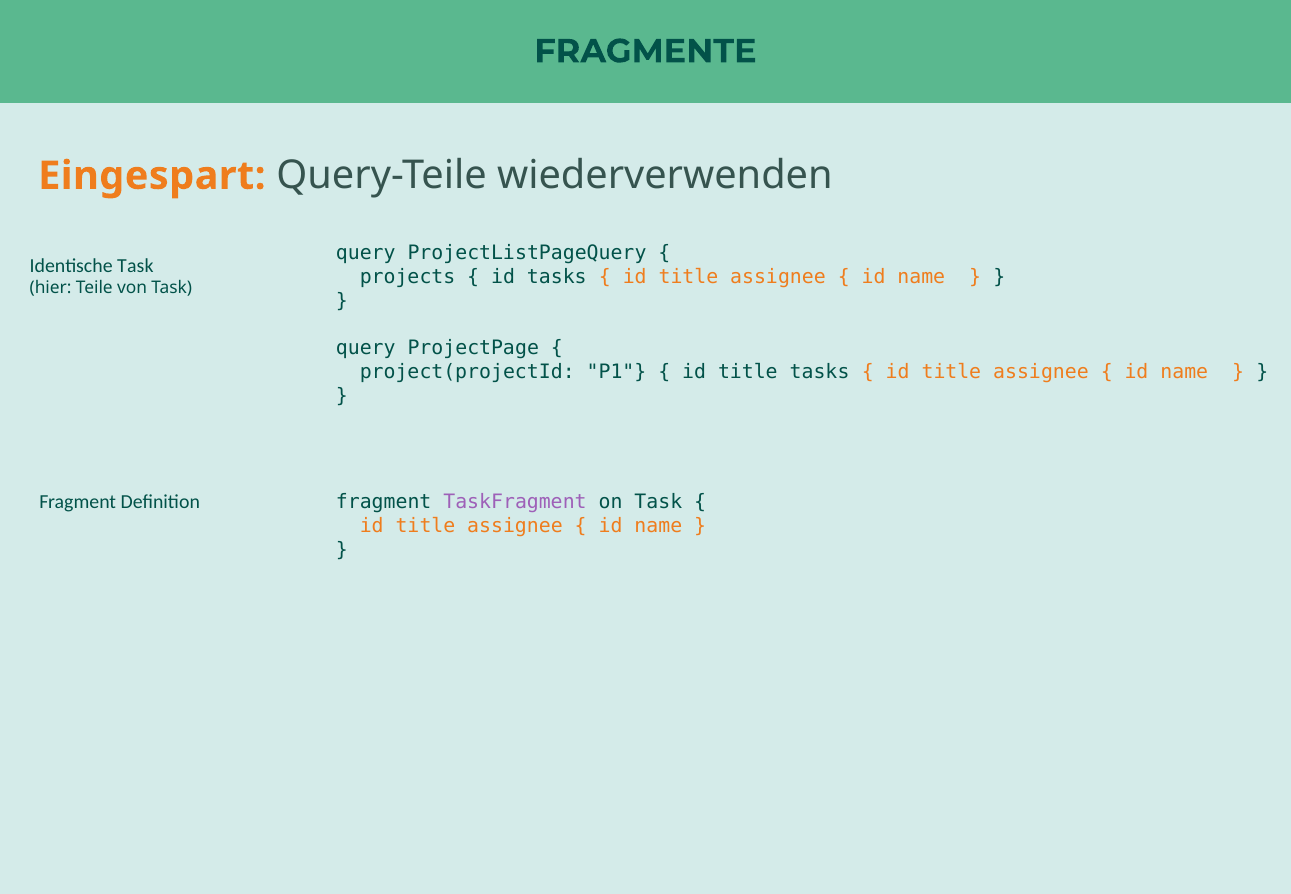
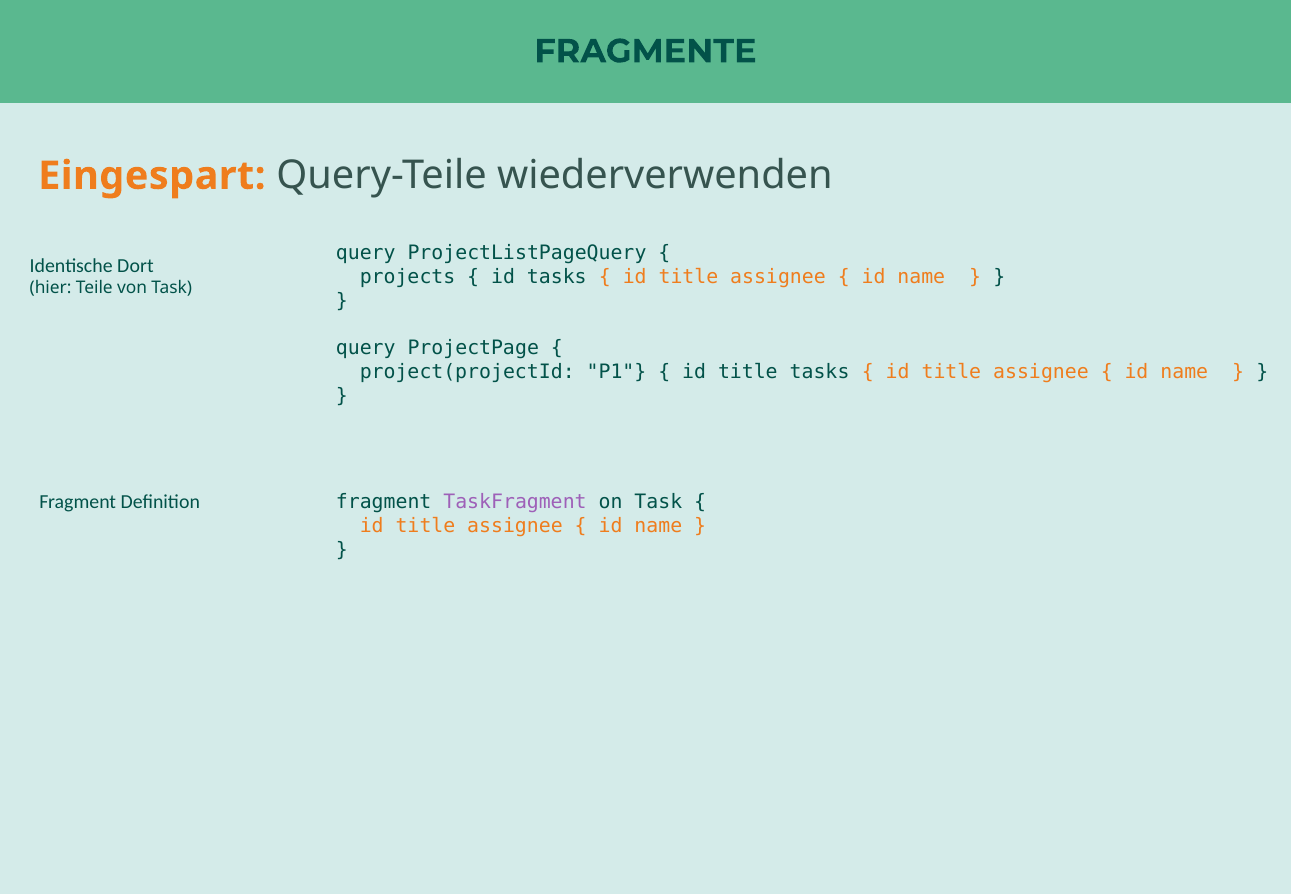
Identische Task: Task -> Dort (135, 266)
